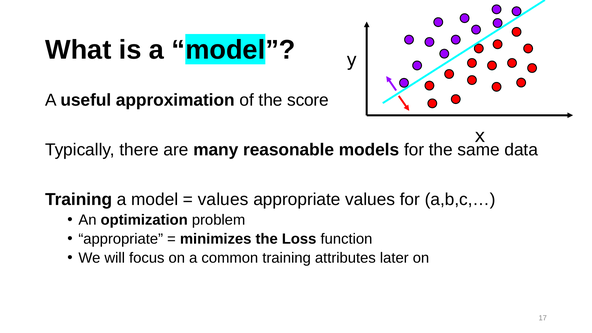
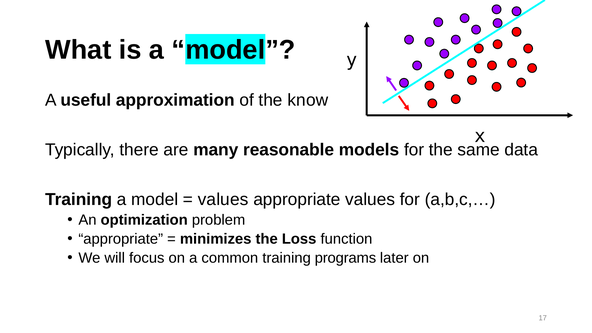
score: score -> know (308, 100)
attributes: attributes -> programs (345, 258)
